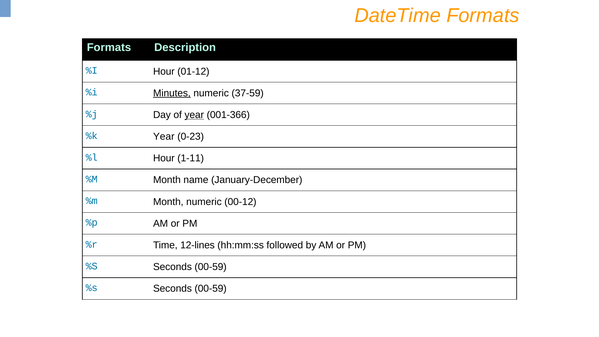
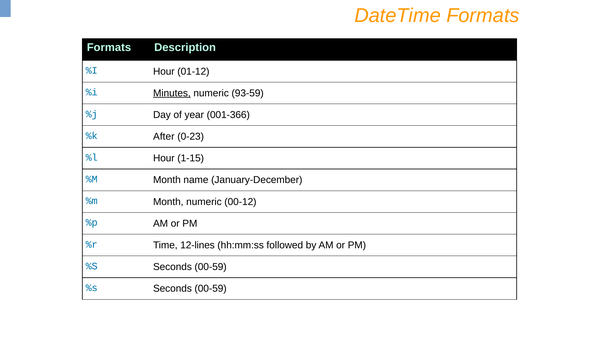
37-59: 37-59 -> 93-59 (248, 93)
year underline: present -> none (194, 115)
%k Year: Year -> After (164, 137)
1-11: 1-11 -> 1-15 (191, 158)
